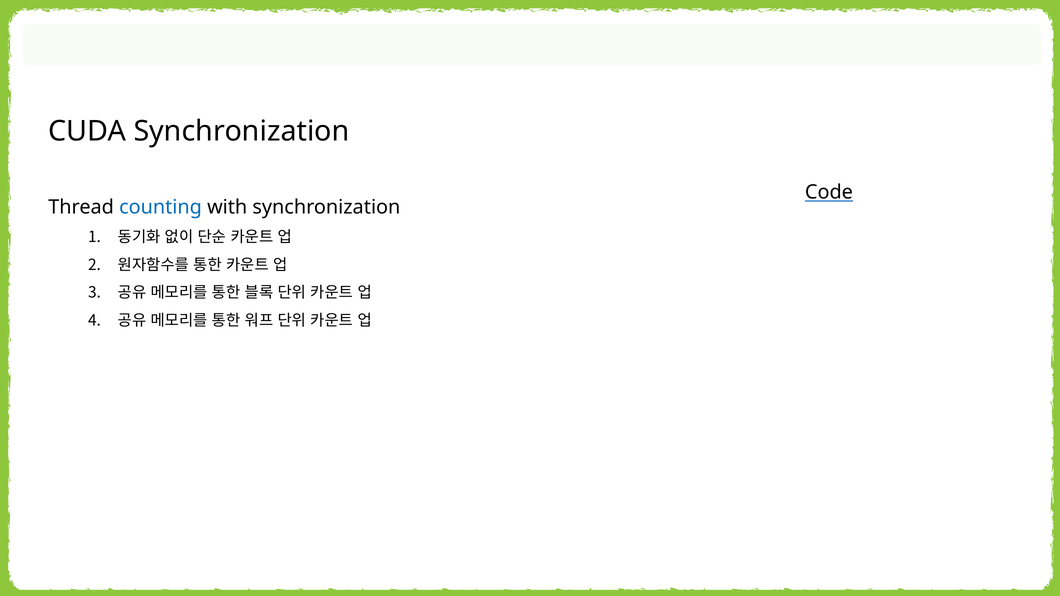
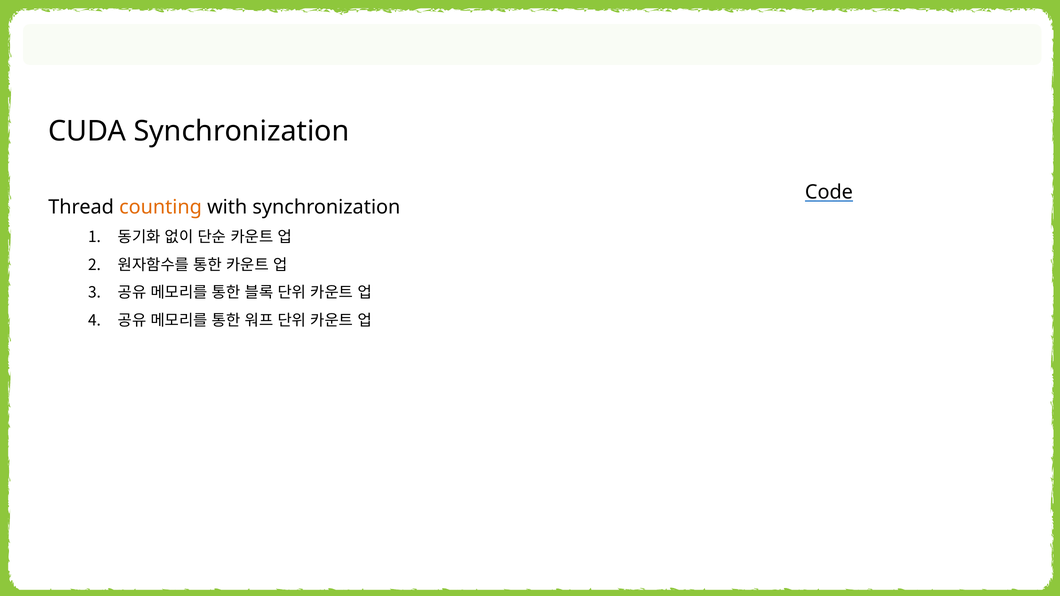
counting colour: blue -> orange (161, 207)
